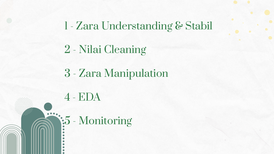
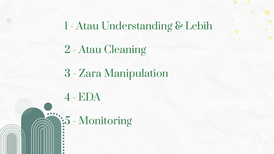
Zara: Zara -> Atau (88, 26)
Stabil: Stabil -> Lebih (199, 26)
Nilai: Nilai -> Atau (90, 50)
